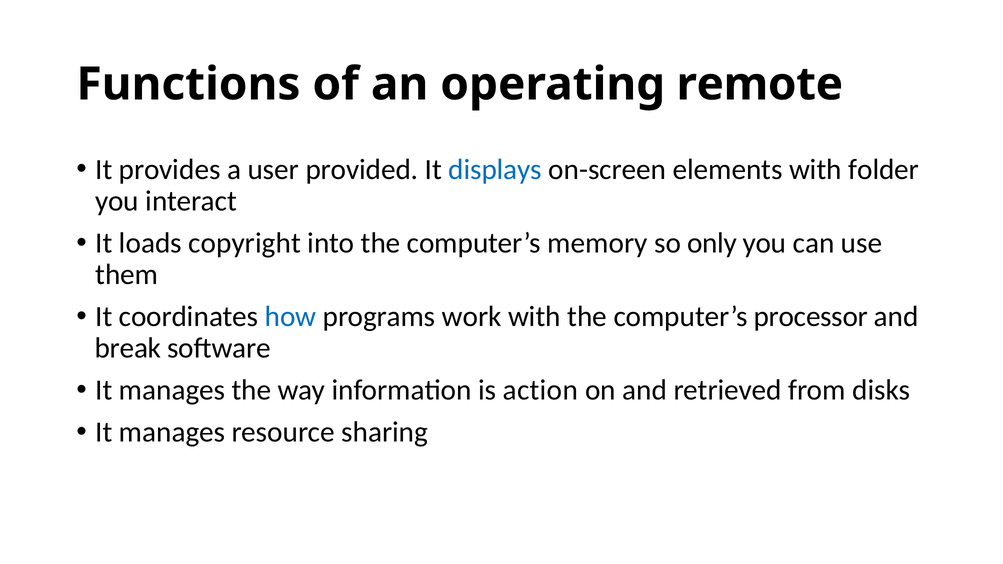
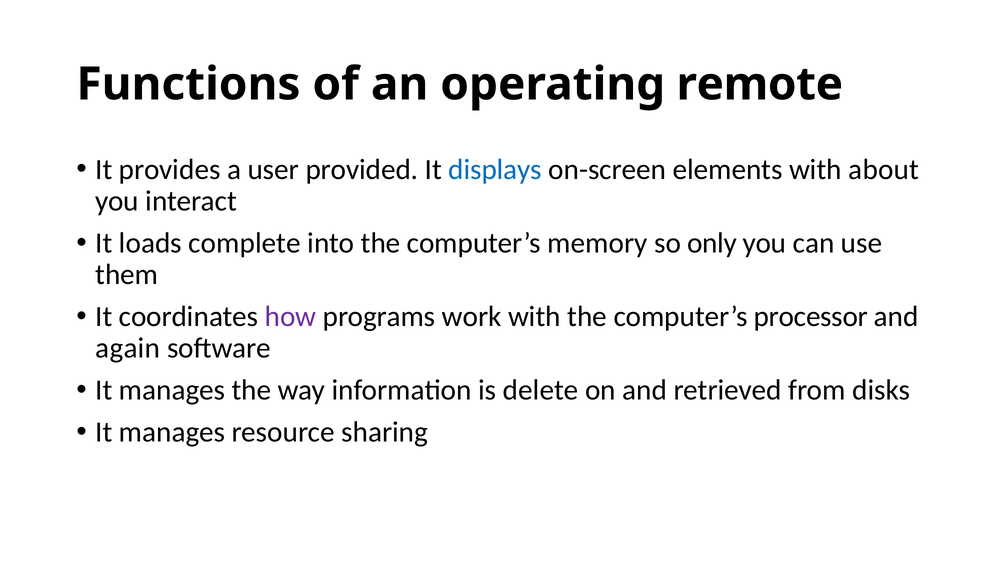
folder: folder -> about (884, 170)
copyright: copyright -> complete (245, 243)
how colour: blue -> purple (290, 317)
break: break -> again (128, 348)
action: action -> delete (541, 390)
